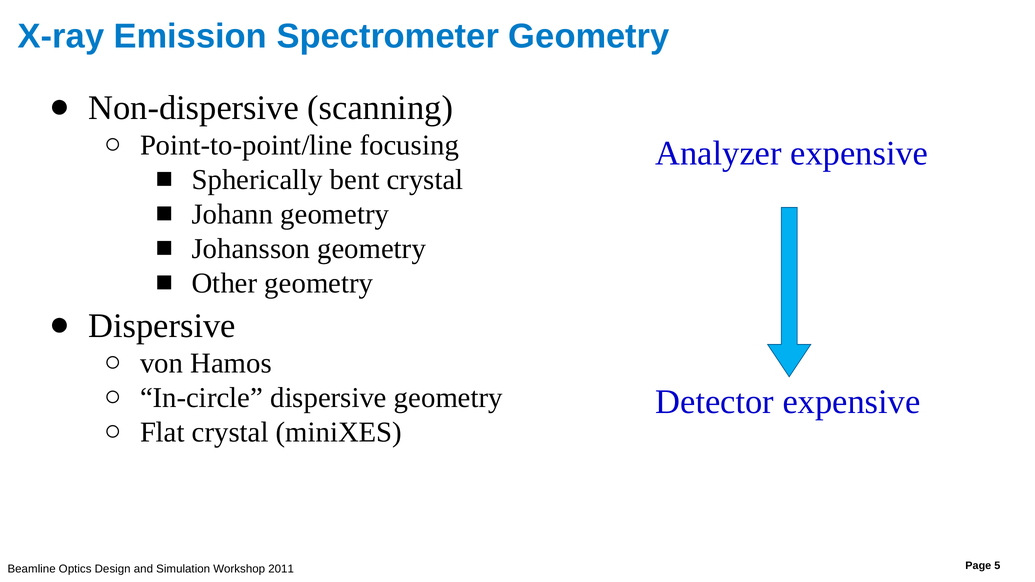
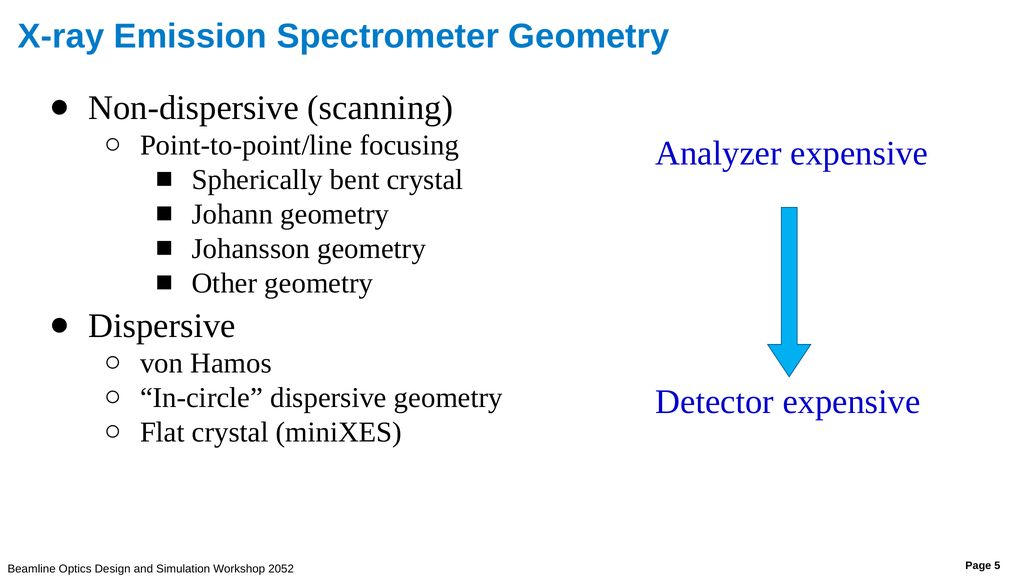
2011: 2011 -> 2052 (281, 569)
